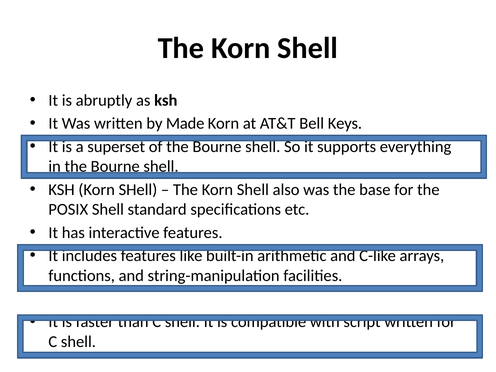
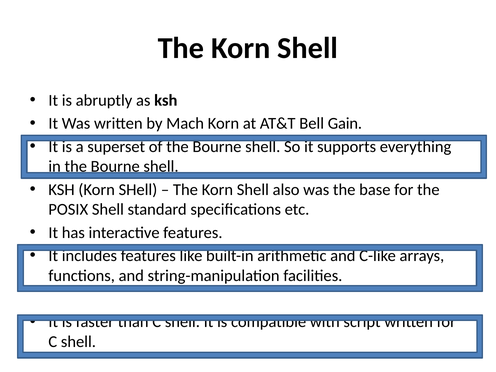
Made: Made -> Mach (185, 124)
Keys: Keys -> Gain (345, 124)
